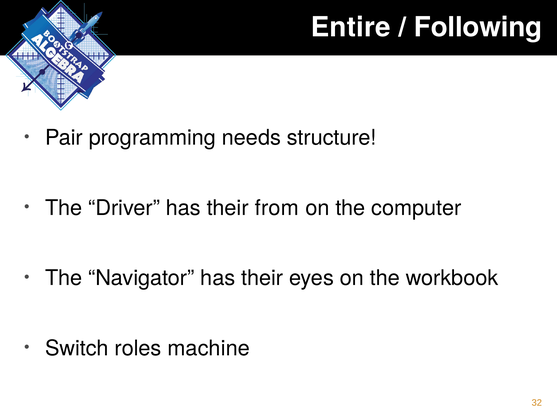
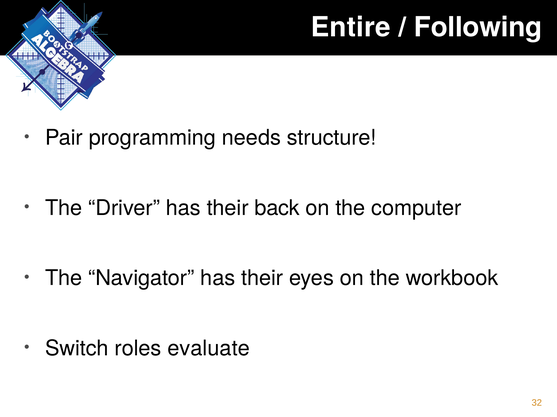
from: from -> back (277, 208)
machine: machine -> evaluate (209, 349)
